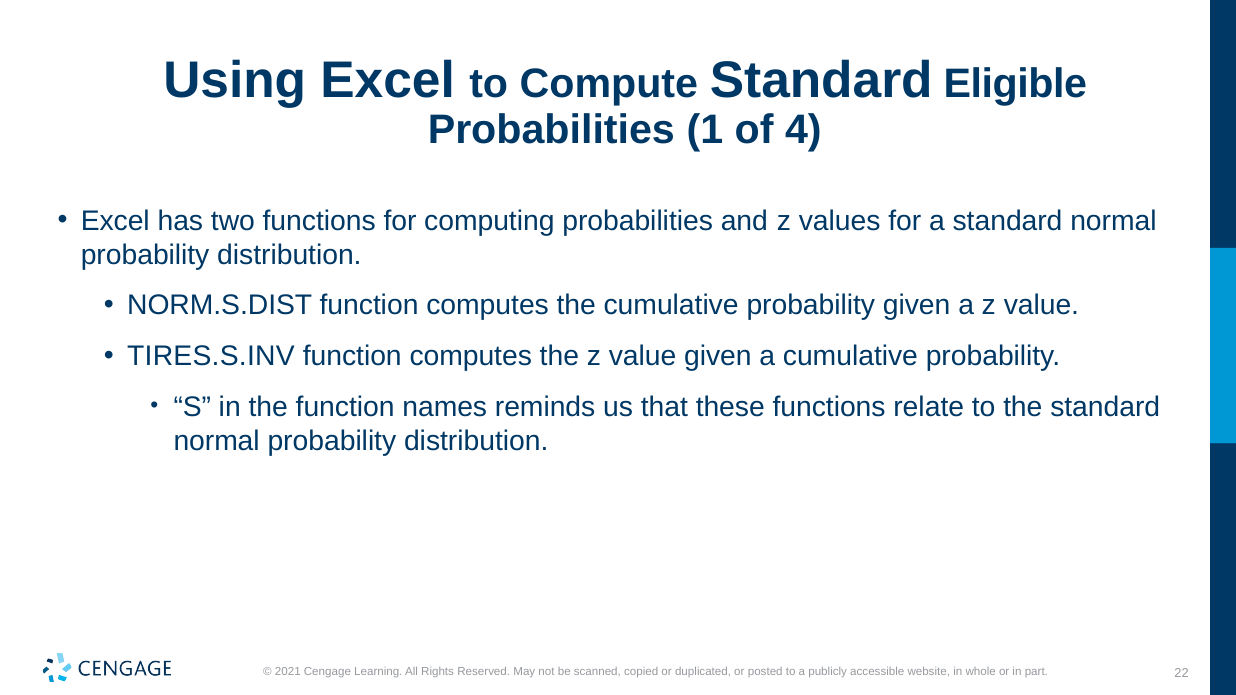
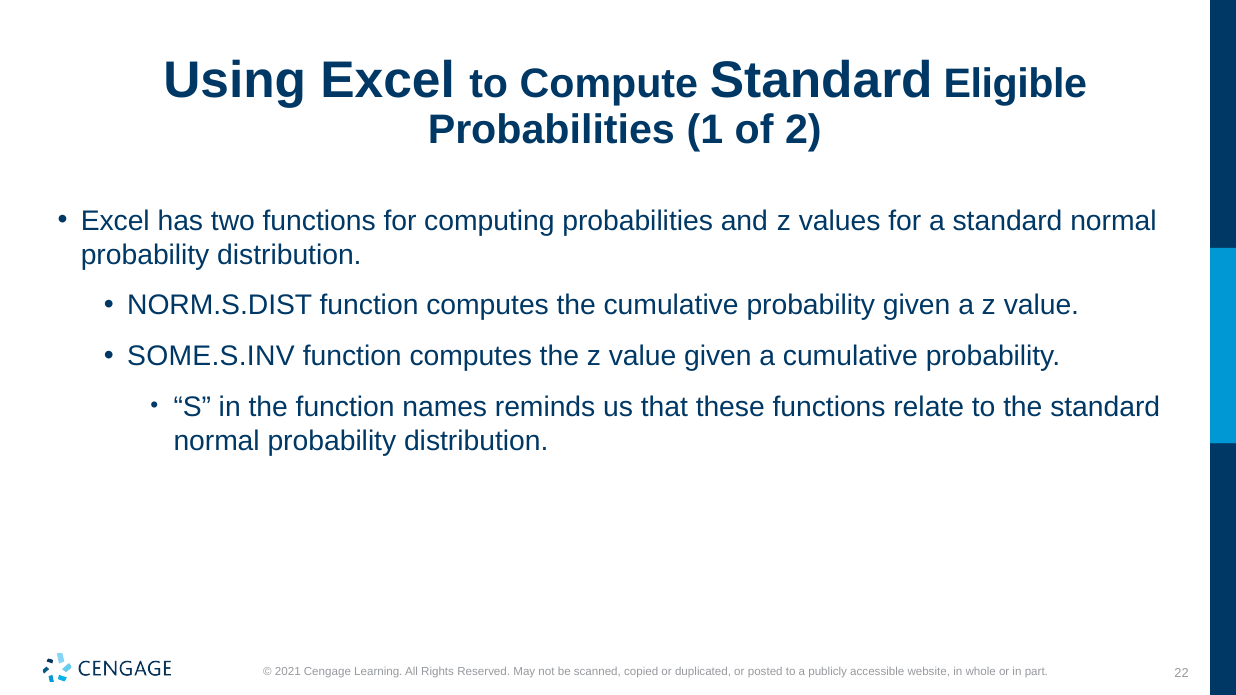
4: 4 -> 2 (803, 130)
TIRES.S.INV: TIRES.S.INV -> SOME.S.INV (211, 356)
